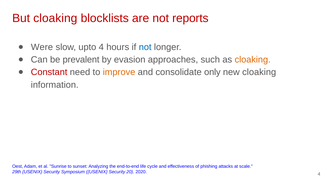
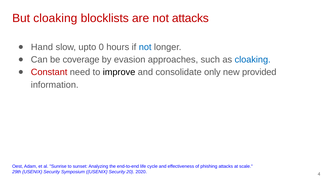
not reports: reports -> attacks (190, 18)
Were: Were -> Hand (42, 47)
upto 4: 4 -> 0 (101, 47)
prevalent: prevalent -> coverage (81, 60)
cloaking colour: orange -> blue (253, 60)
improve colour: orange -> black (119, 72)
new cloaking: cloaking -> provided (259, 72)
